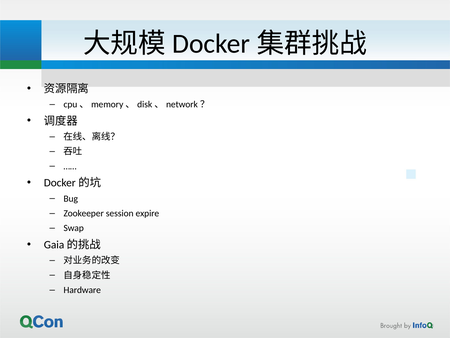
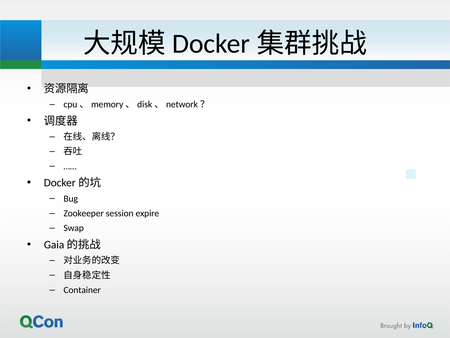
Hardware: Hardware -> Container (82, 290)
